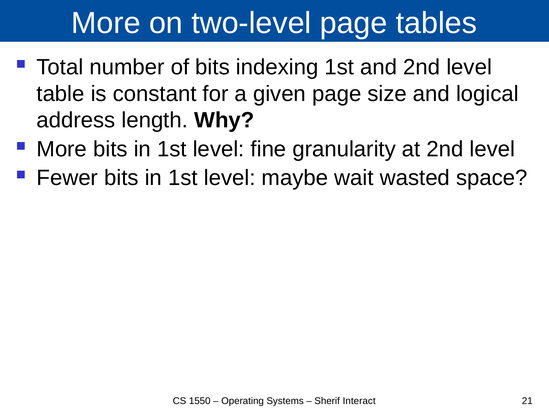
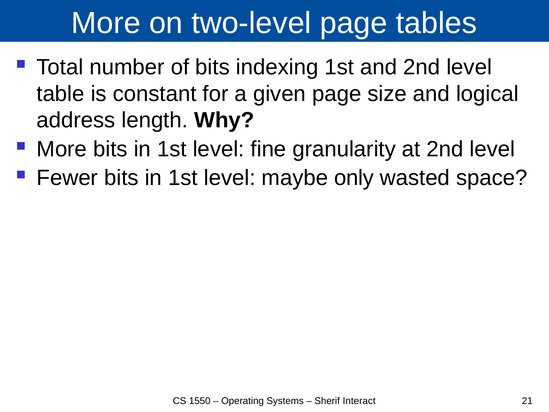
wait: wait -> only (354, 178)
